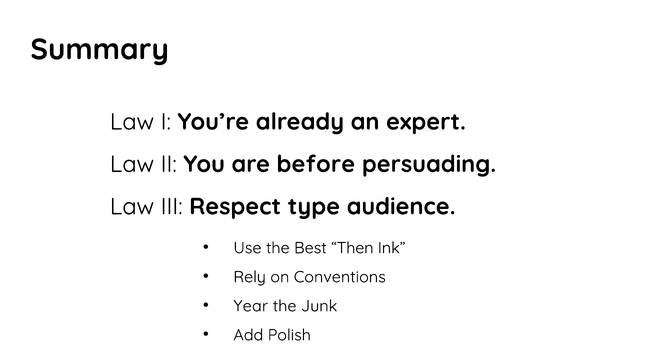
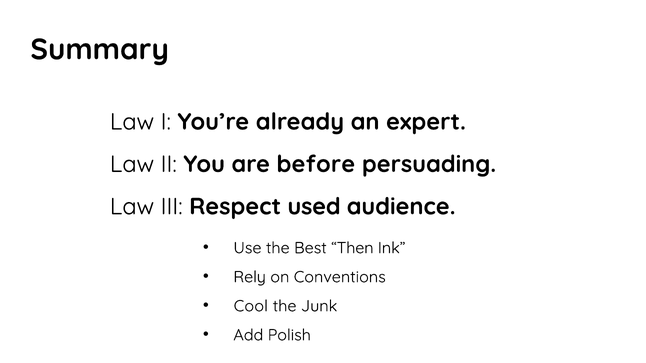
type: type -> used (314, 207)
Year: Year -> Cool (251, 306)
